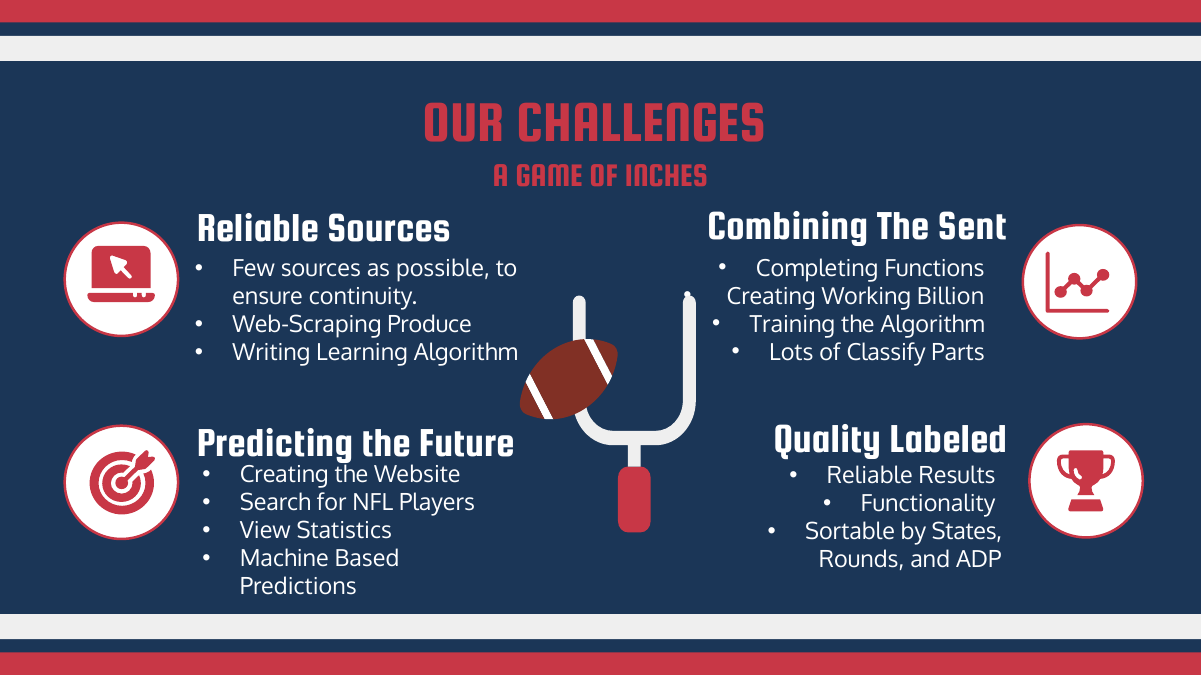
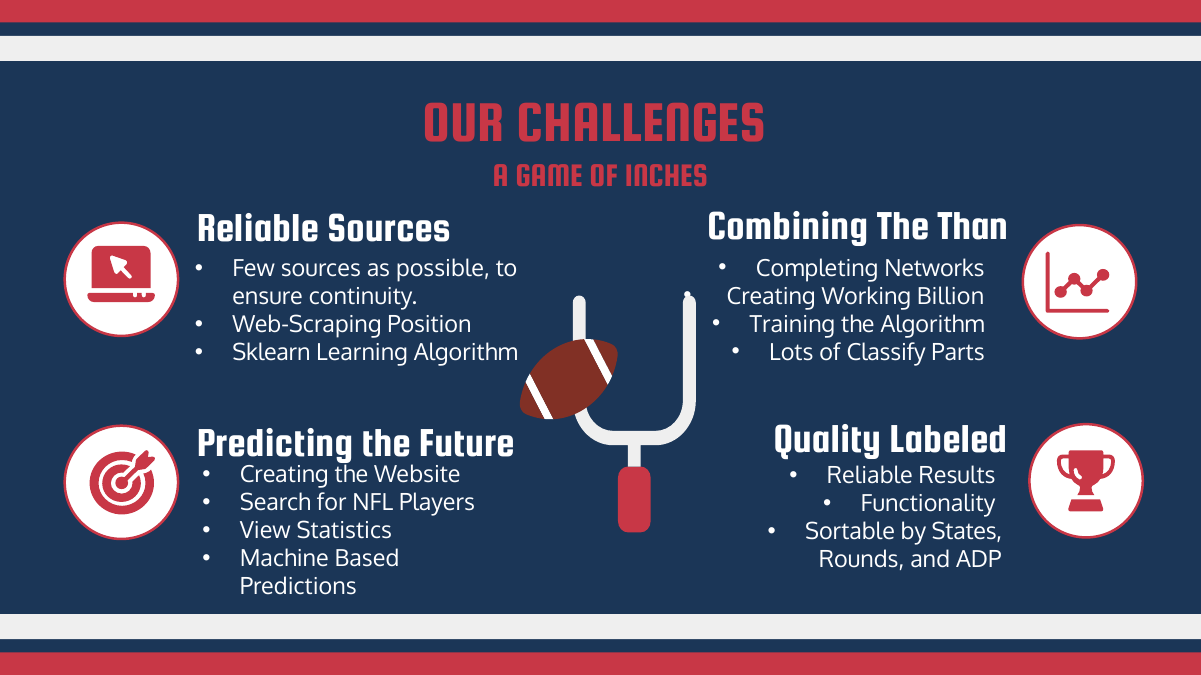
Sent: Sent -> Than (973, 226)
Functions: Functions -> Networks (934, 269)
Produce: Produce -> Position (429, 325)
Writing: Writing -> Sklearn (271, 353)
